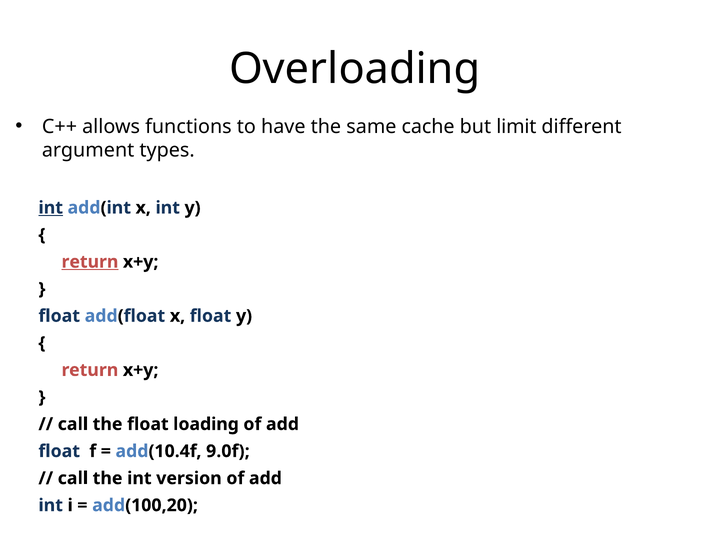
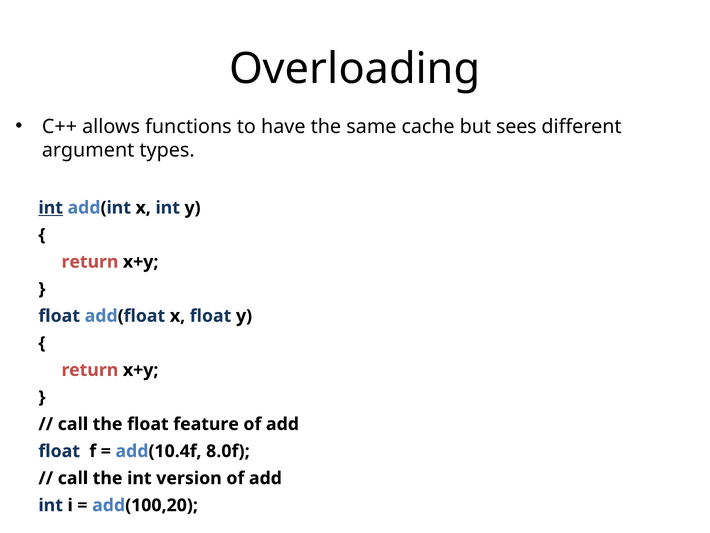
limit: limit -> sees (516, 126)
return underline: present -> none (90, 262)
loading: loading -> feature (206, 424)
9.0f: 9.0f -> 8.0f (228, 451)
